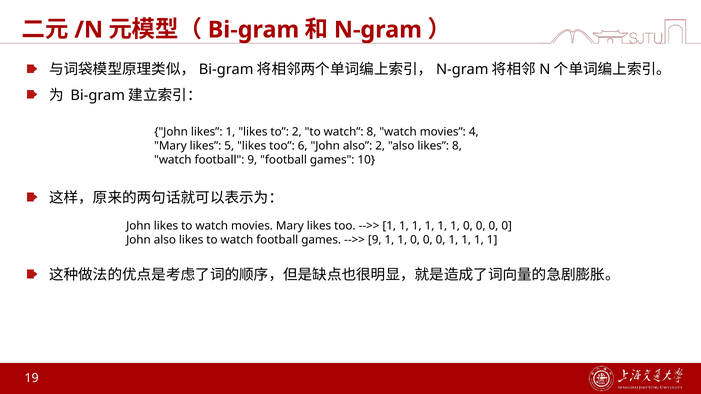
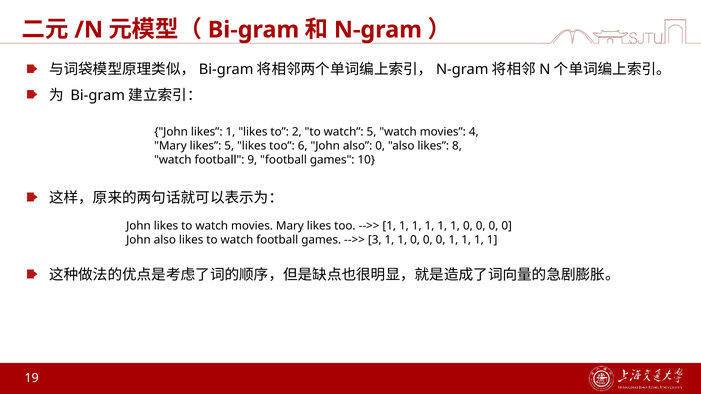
watch 8: 8 -> 5 (371, 132)
also 2: 2 -> 0 (380, 146)
9: 9 -> 3 (375, 240)
